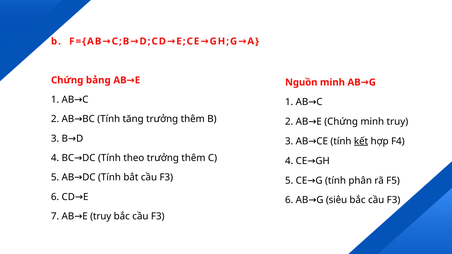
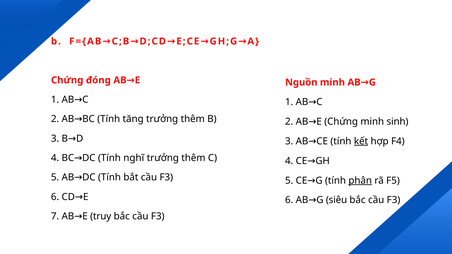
bảng: bảng -> đóng (98, 80)
minh truy: truy -> sinh (397, 122)
theo: theo -> nghĩ (134, 158)
phân underline: none -> present (360, 181)
